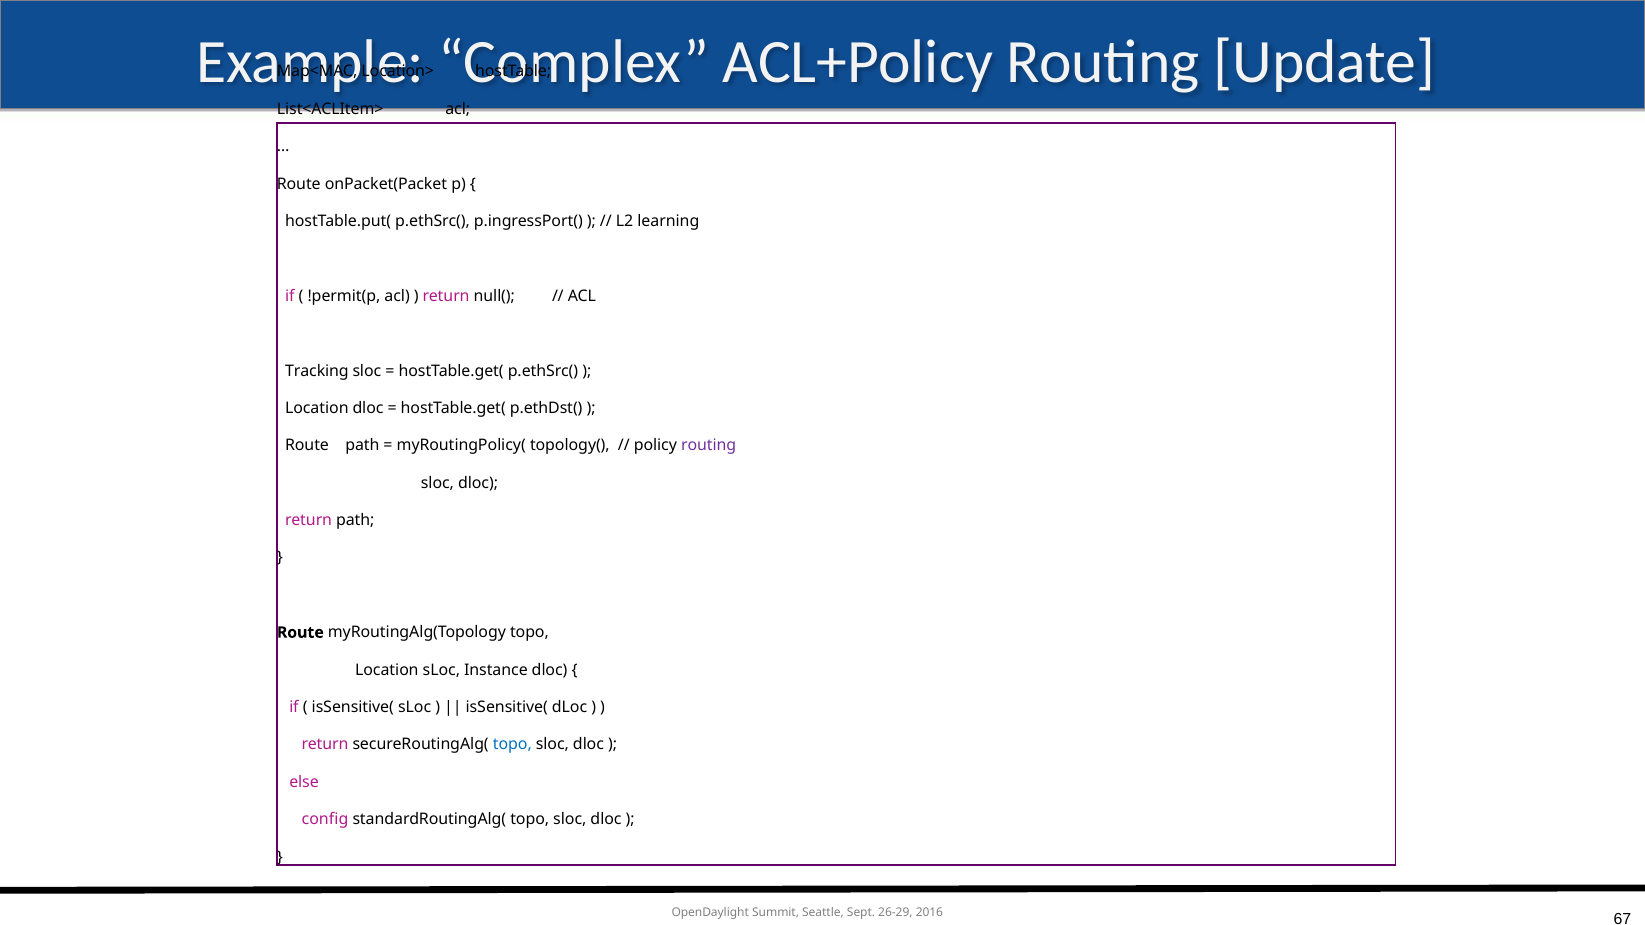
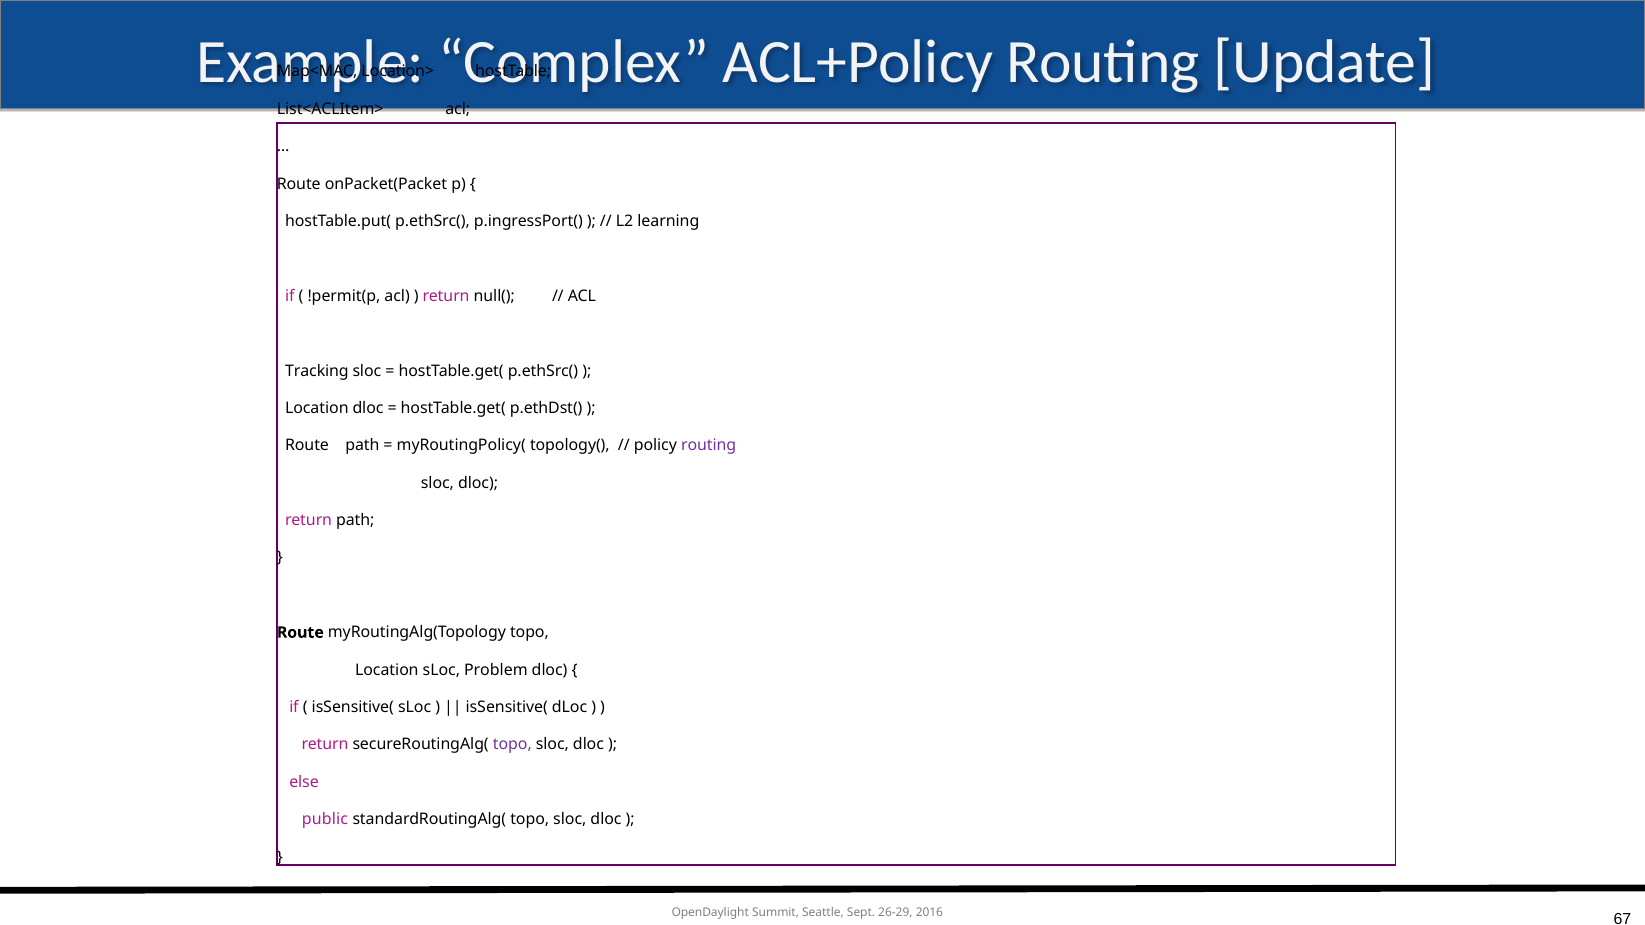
Instance: Instance -> Problem (496, 670)
topo colour: blue -> purple (512, 745)
config: config -> public (325, 820)
